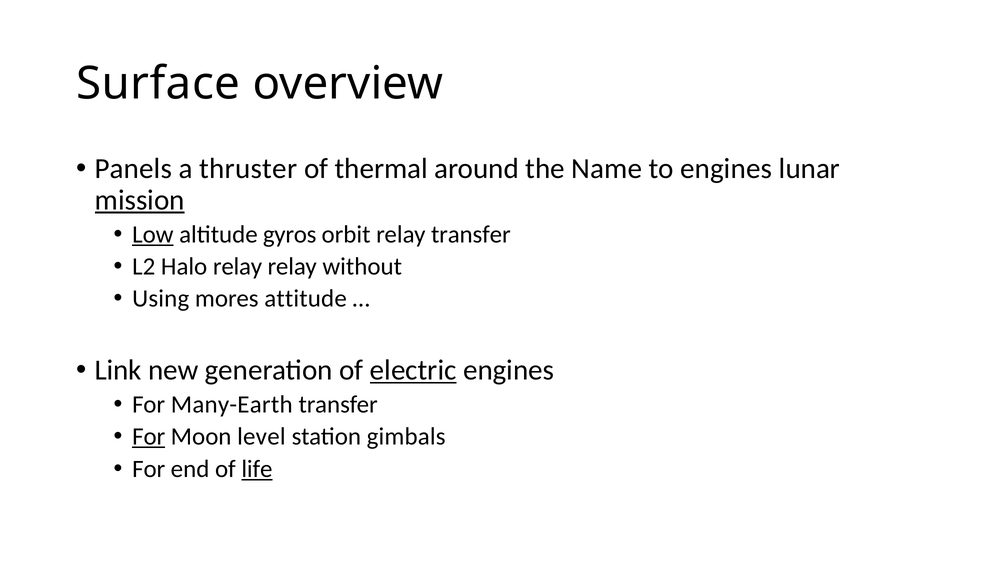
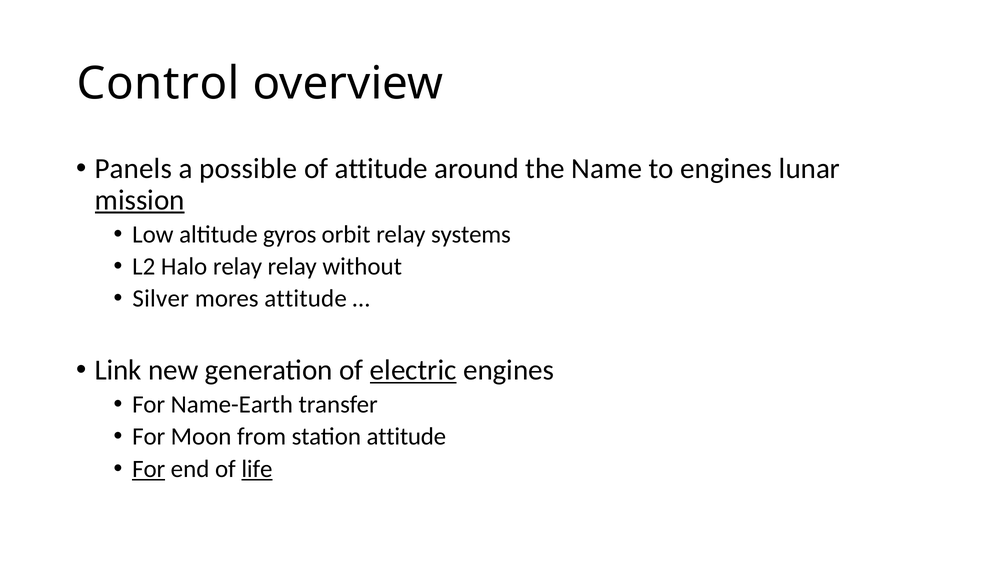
Surface: Surface -> Control (158, 84)
thruster: thruster -> possible (248, 169)
of thermal: thermal -> attitude (381, 169)
Low underline: present -> none (153, 235)
relay transfer: transfer -> systems (471, 235)
Using: Using -> Silver (161, 299)
Many-Earth: Many-Earth -> Name-Earth (232, 405)
For underline: present -> none (149, 437)
level: level -> from (262, 437)
station gimbals: gimbals -> attitude (406, 437)
For underline: none -> present (149, 469)
